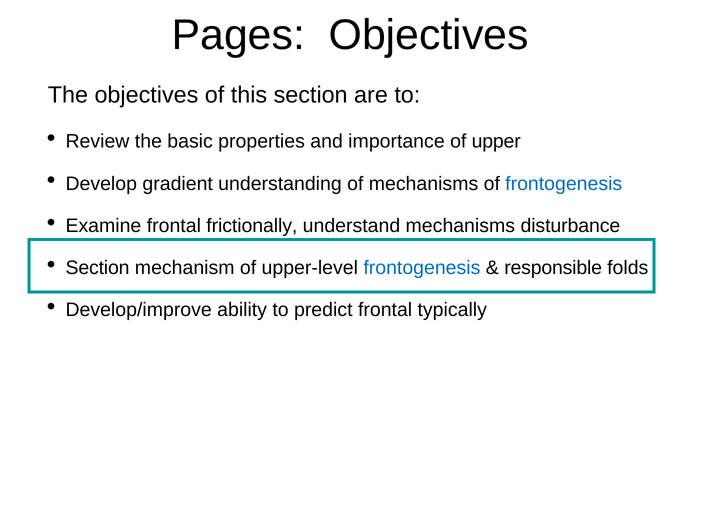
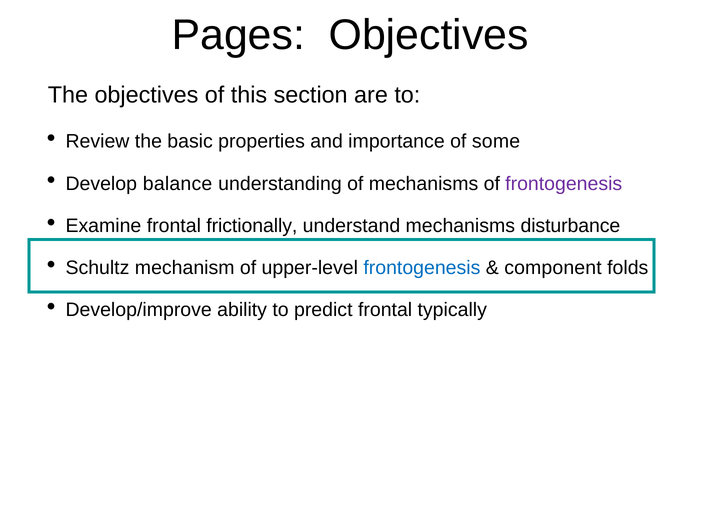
upper: upper -> some (496, 141)
gradient: gradient -> balance (178, 184)
frontogenesis colour: blue -> purple (564, 184)
Section: Section -> Schultz (97, 268)
responsible: responsible -> component (553, 268)
